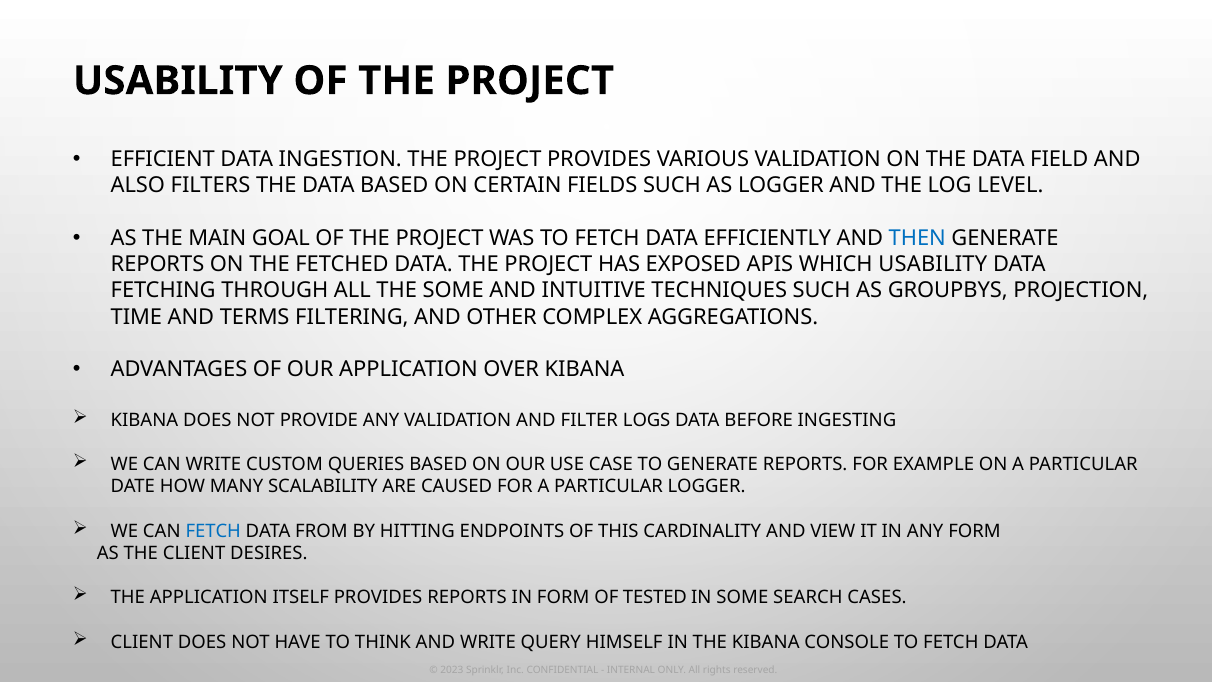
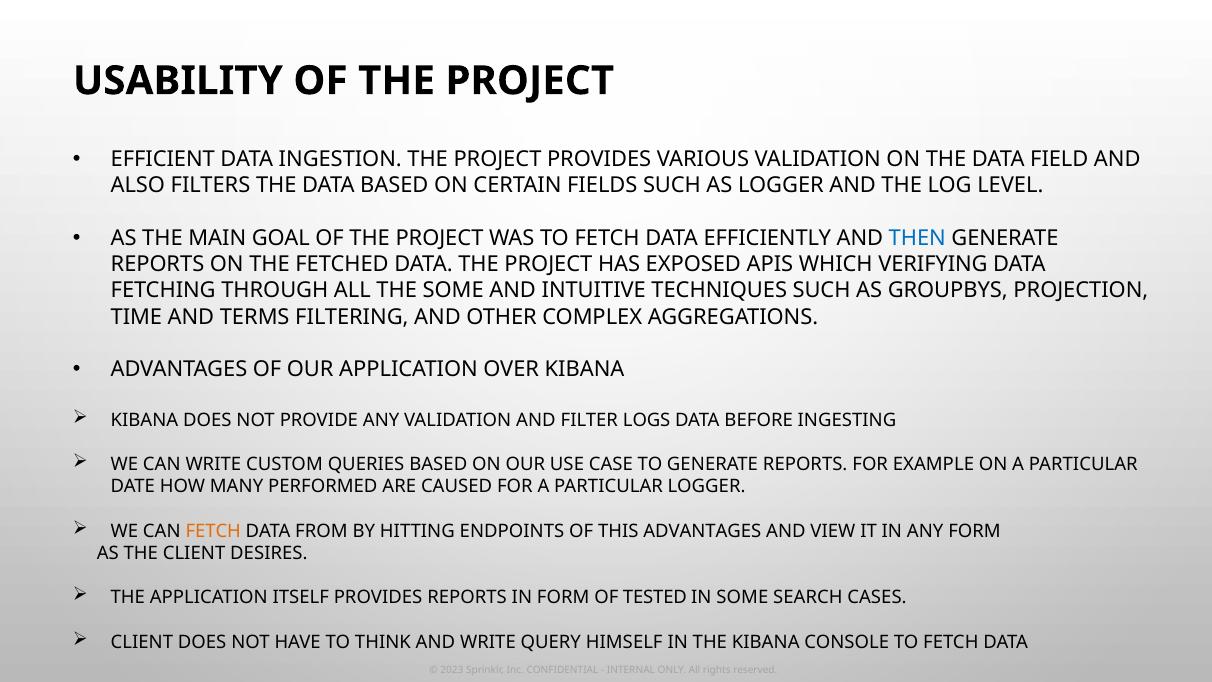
WHICH USABILITY: USABILITY -> VERIFYING (933, 264)
SCALABILITY: SCALABILITY -> PERFORMED (323, 486)
FETCH colour: blue -> orange (213, 531)
THIS CARDINALITY: CARDINALITY -> ADVANTAGES (702, 531)
